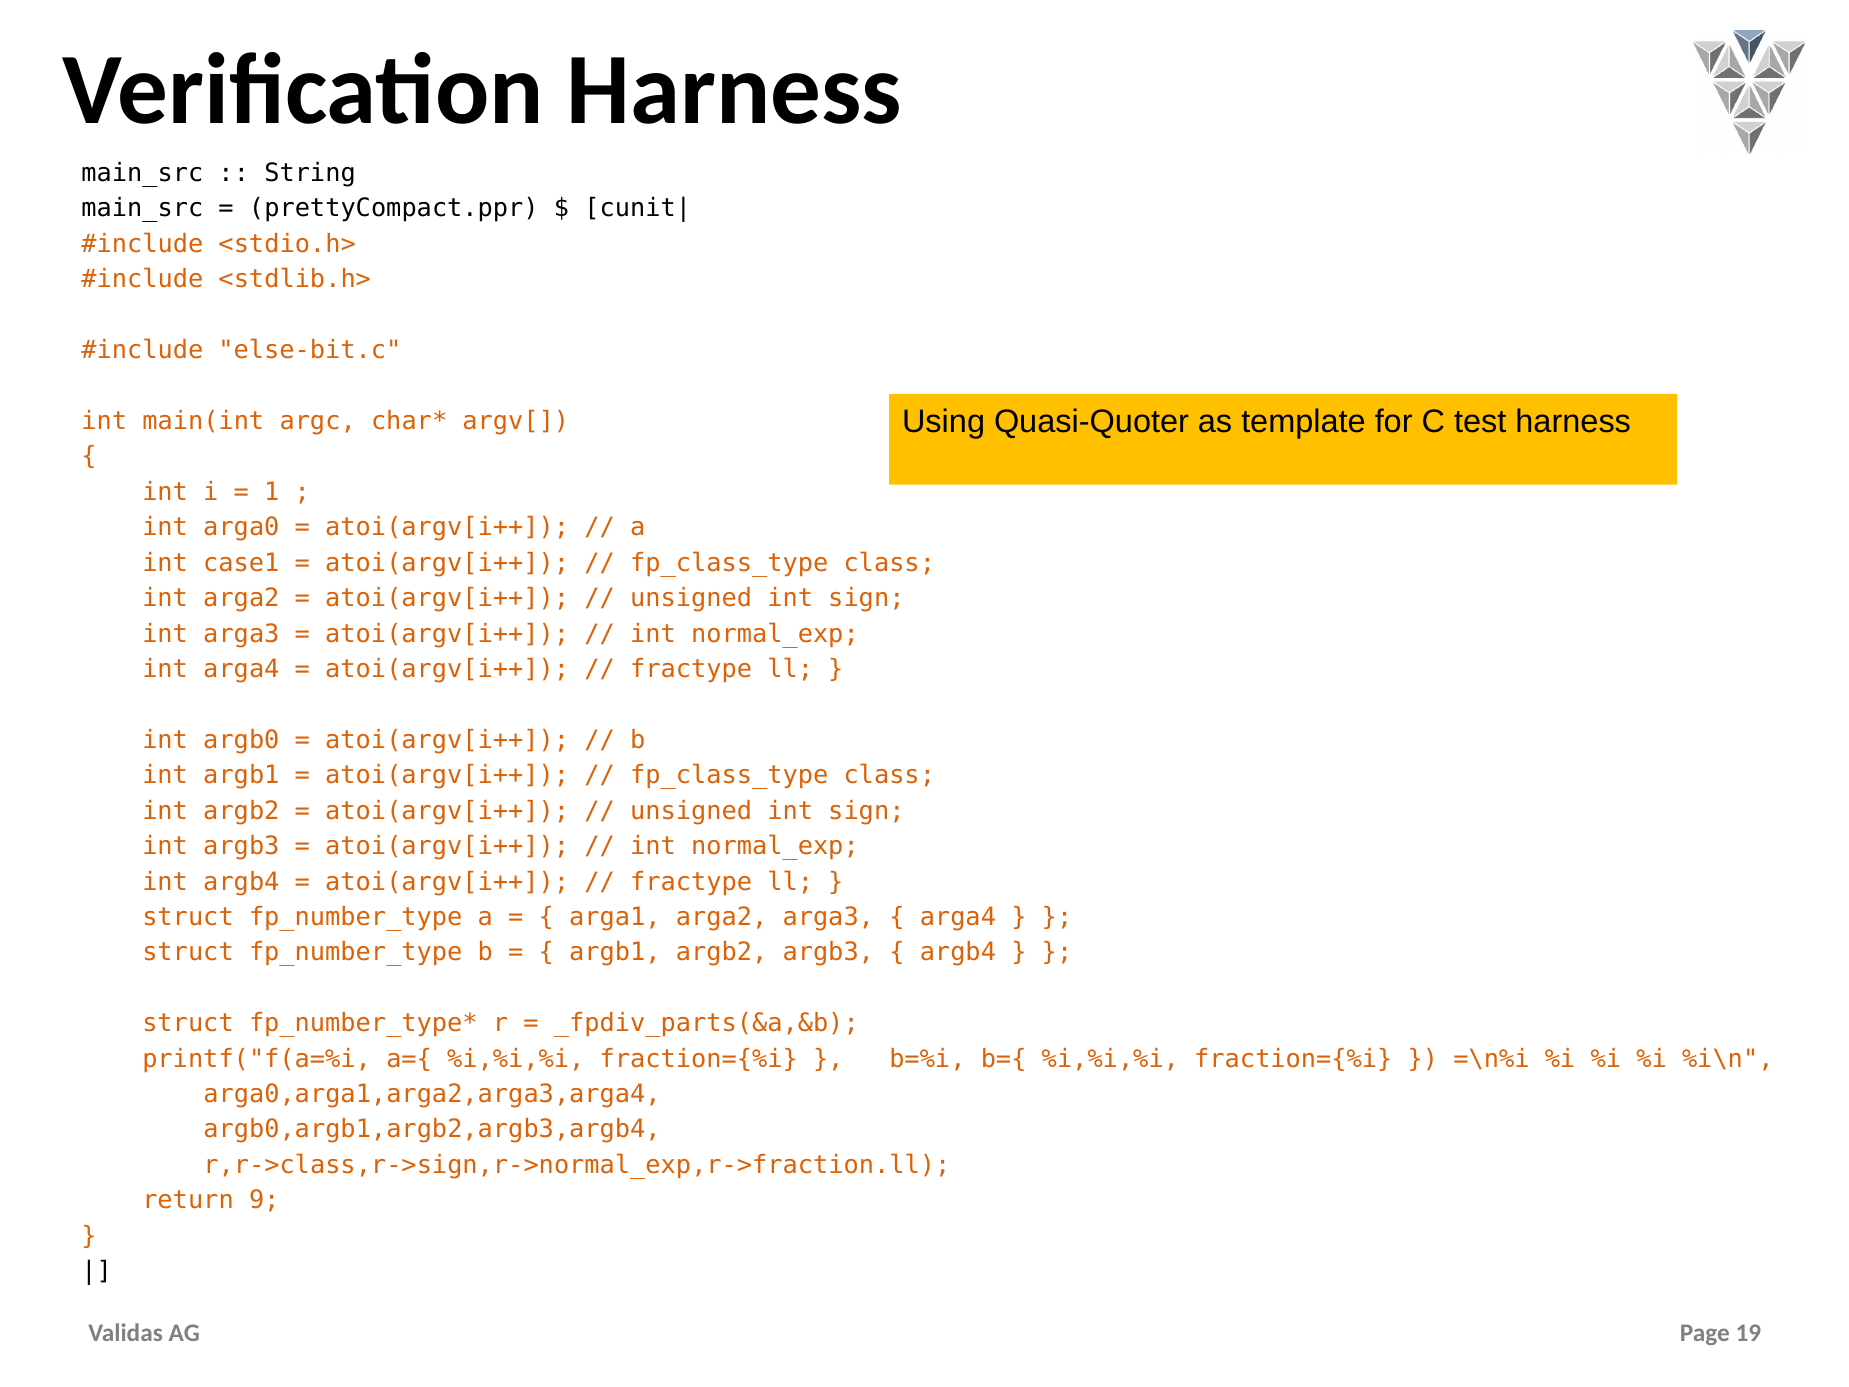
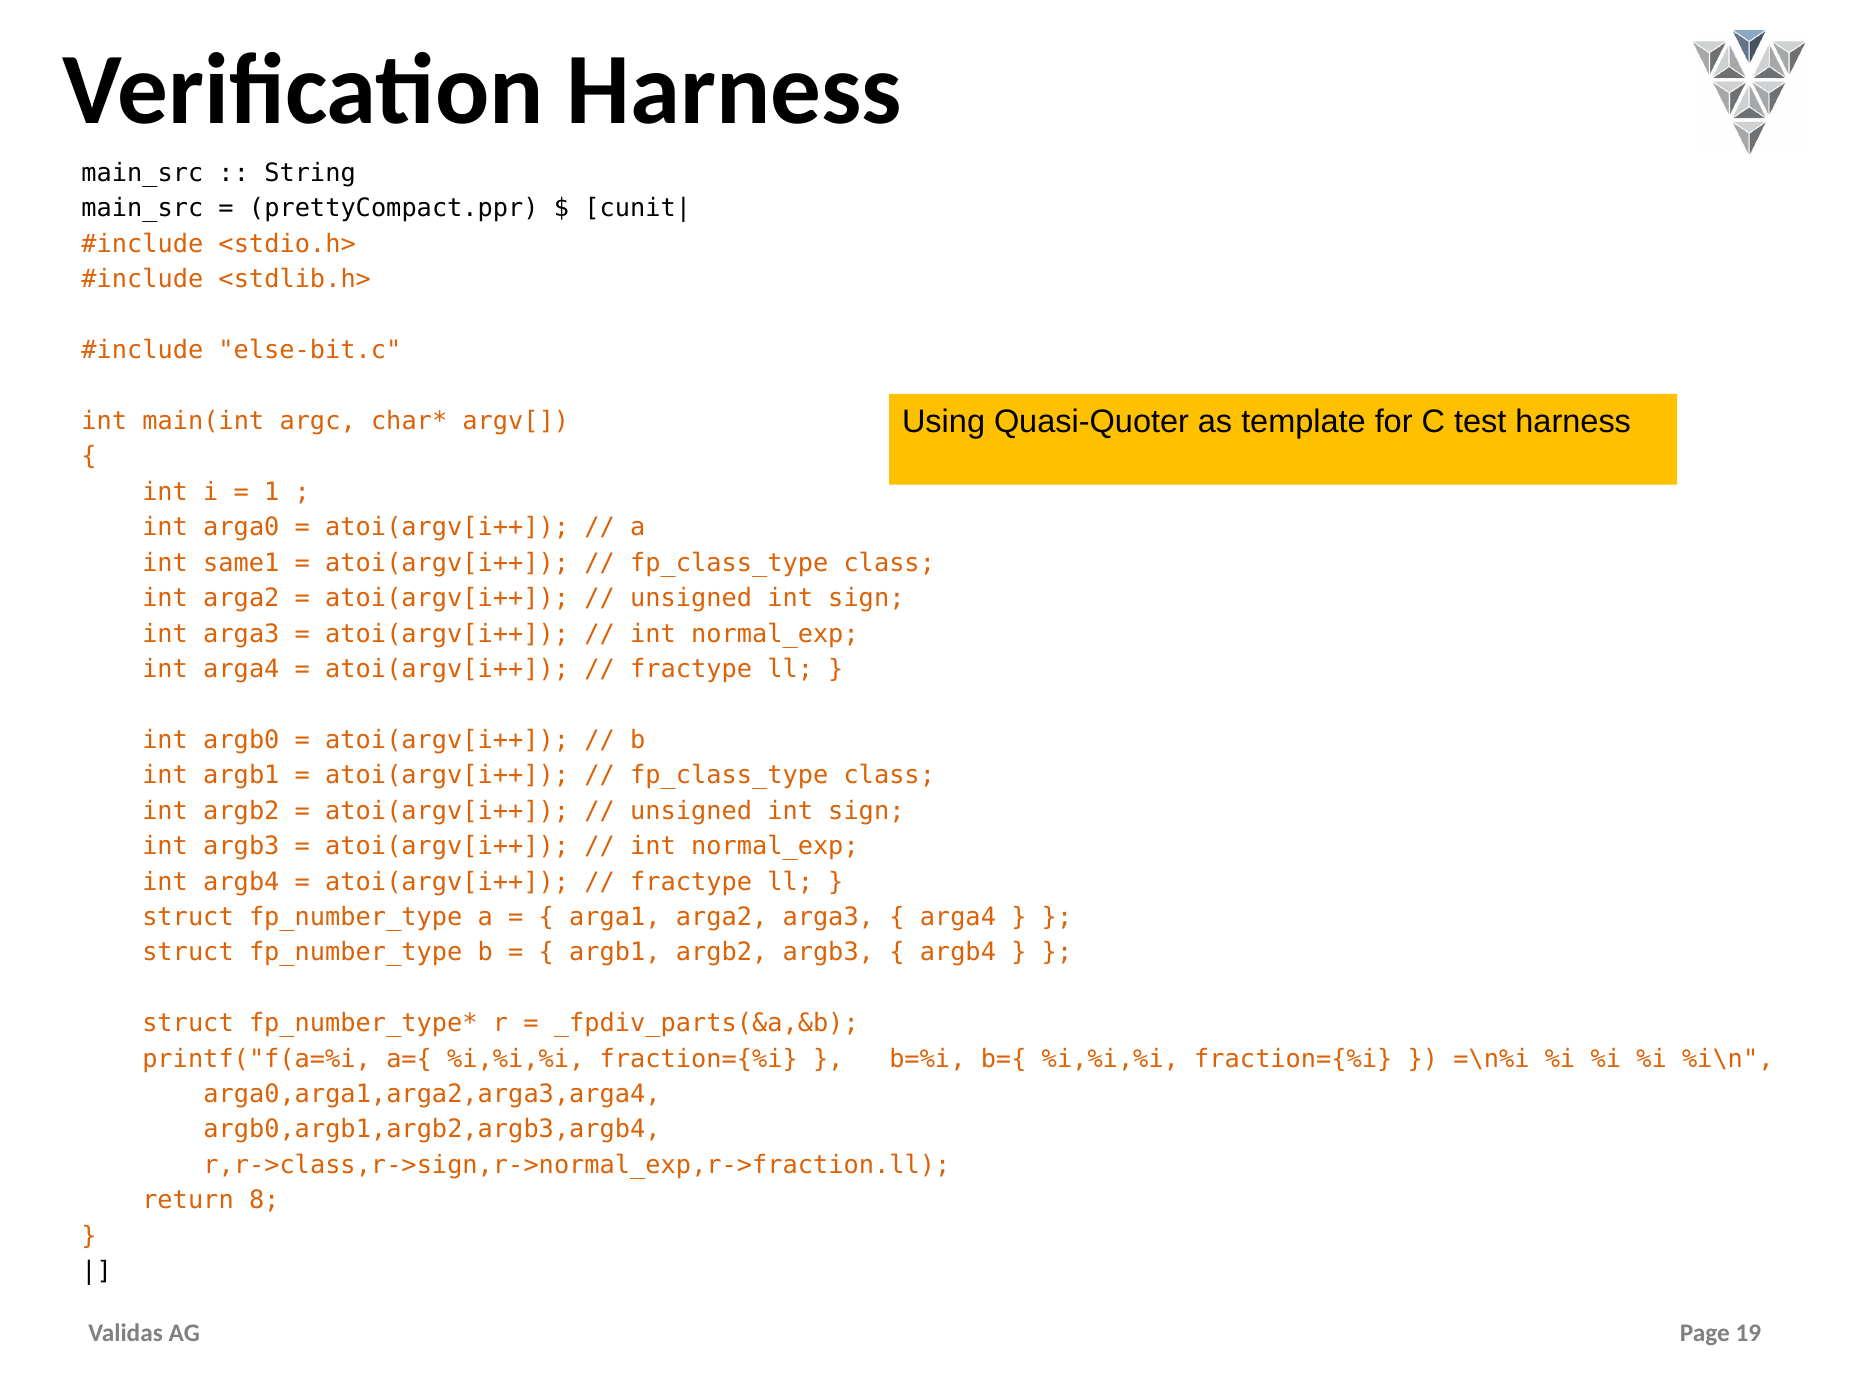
case1: case1 -> same1 (241, 563)
9: 9 -> 8 (264, 1200)
